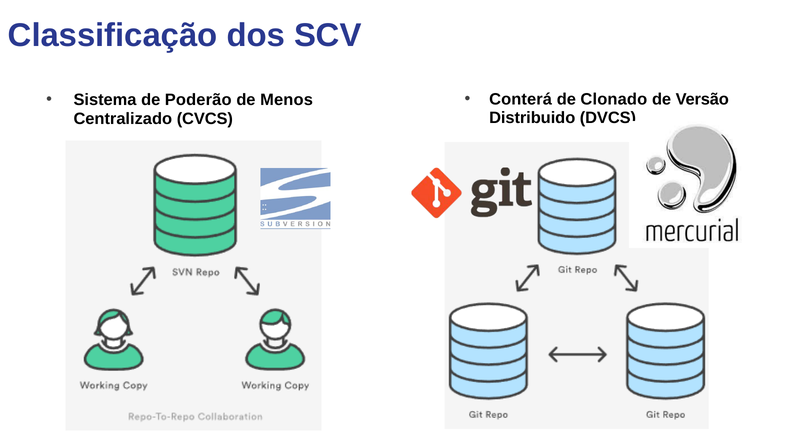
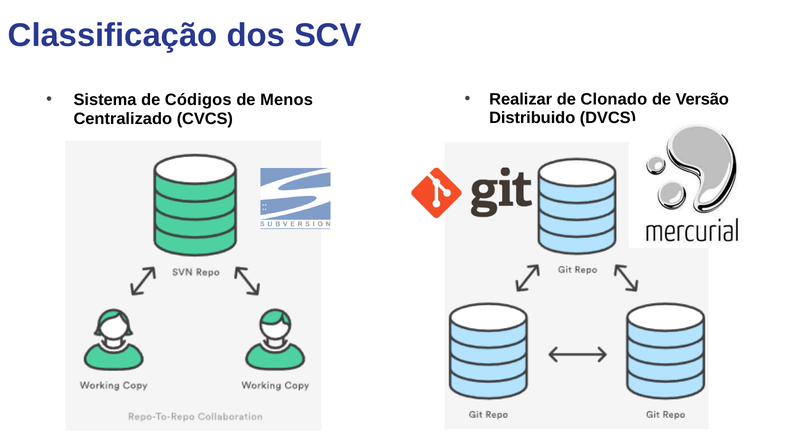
Conterá: Conterá -> Realizar (521, 99)
Poderão: Poderão -> Códigos (198, 100)
